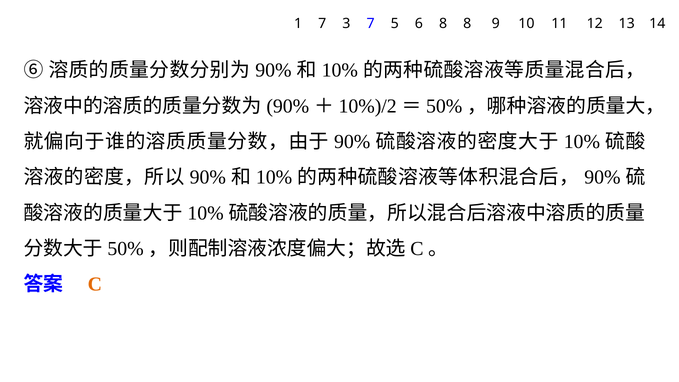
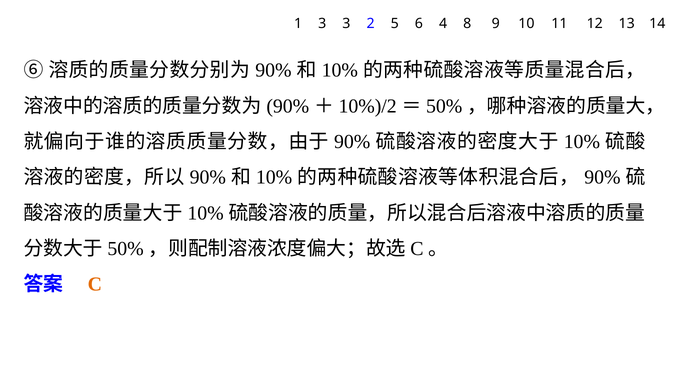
1 7: 7 -> 3 (322, 23)
3 7: 7 -> 2 (371, 23)
6 8: 8 -> 4 (443, 23)
